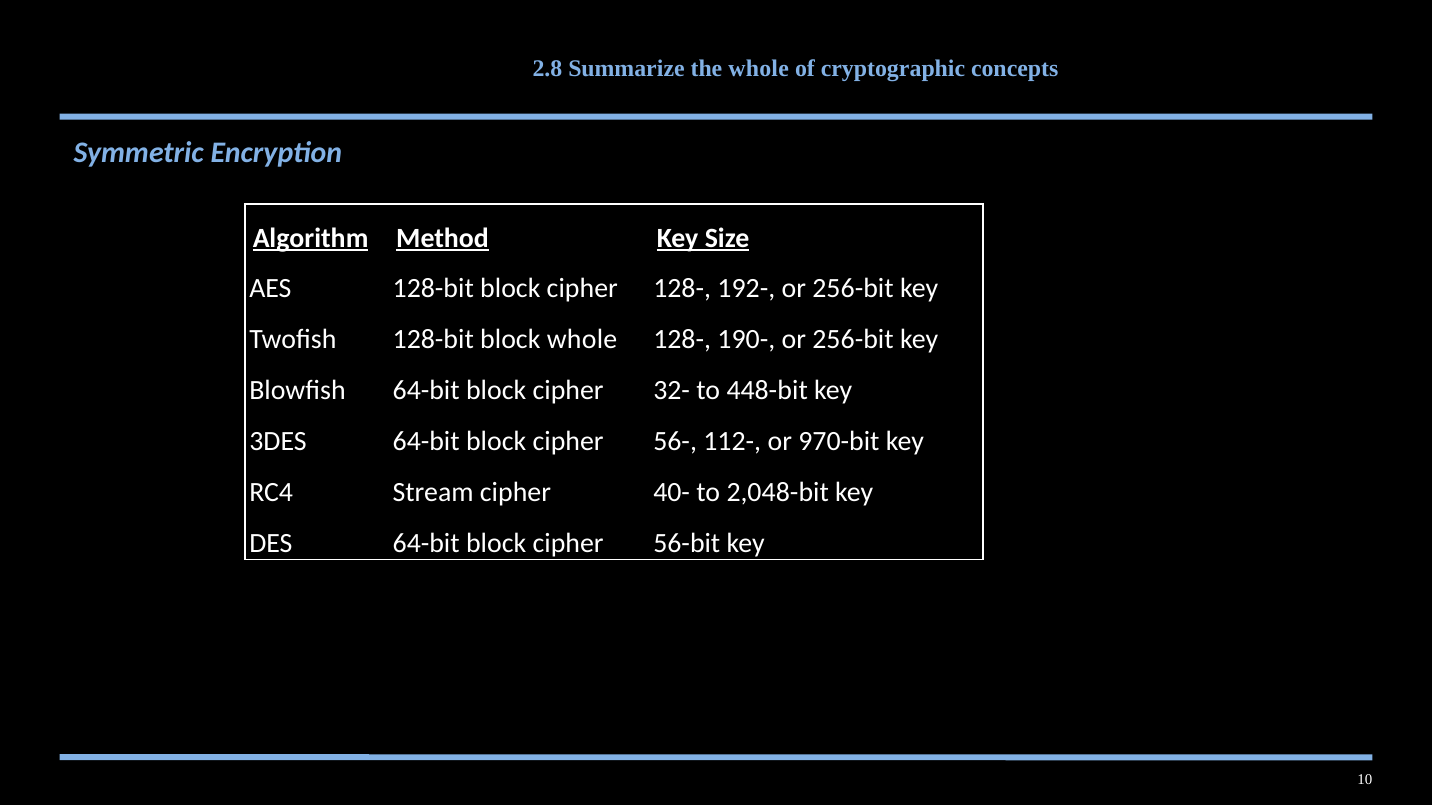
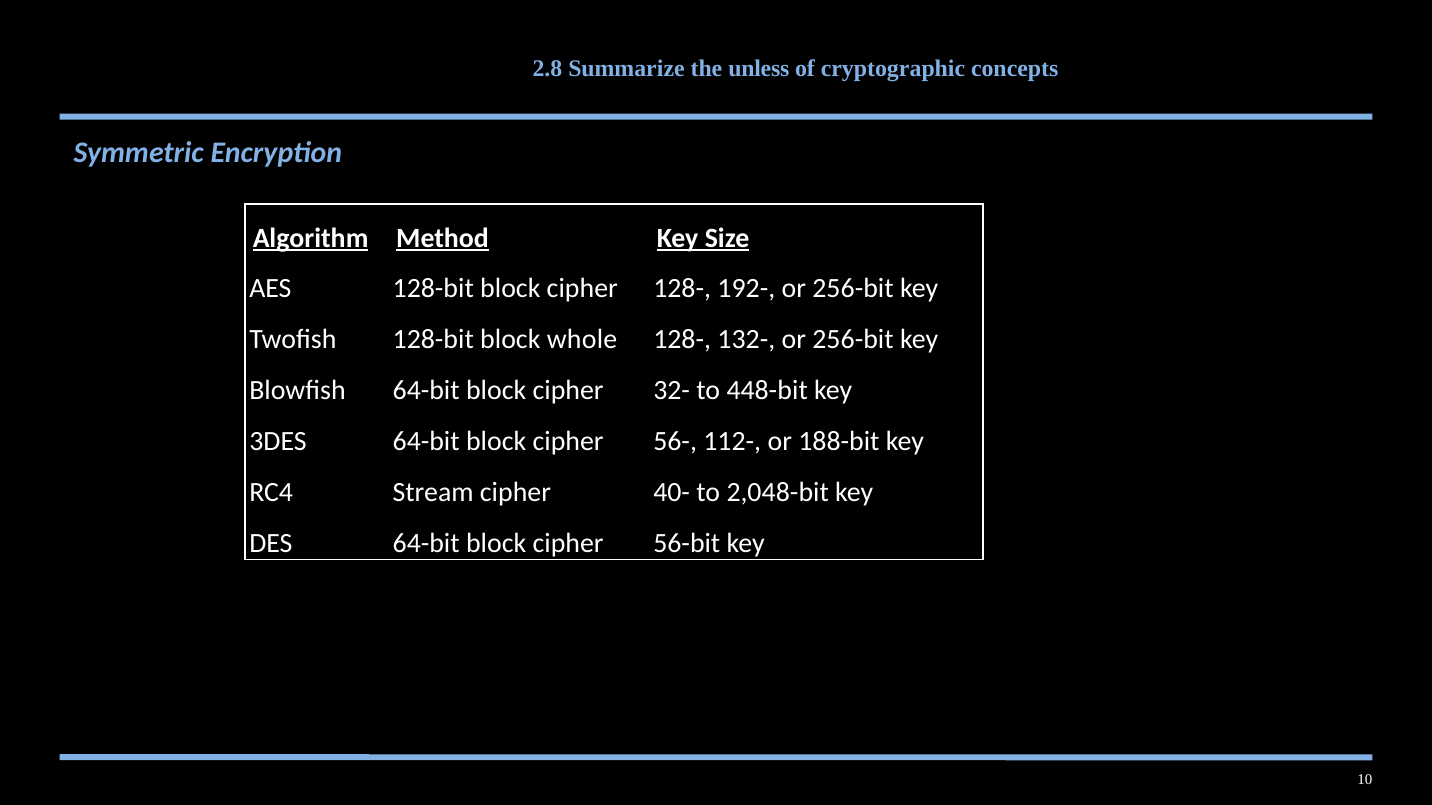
the whole: whole -> unless (759, 69)
190-: 190- -> 132- (746, 340)
970-bit: 970-bit -> 188-bit (839, 441)
